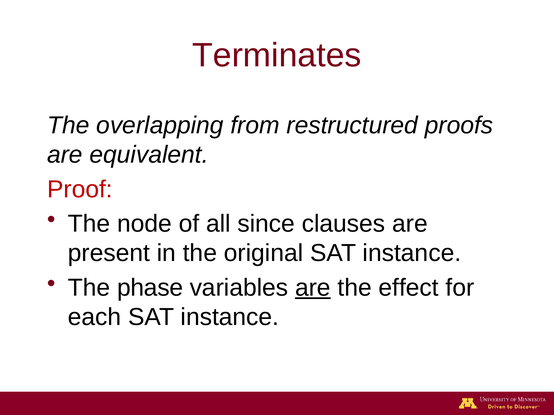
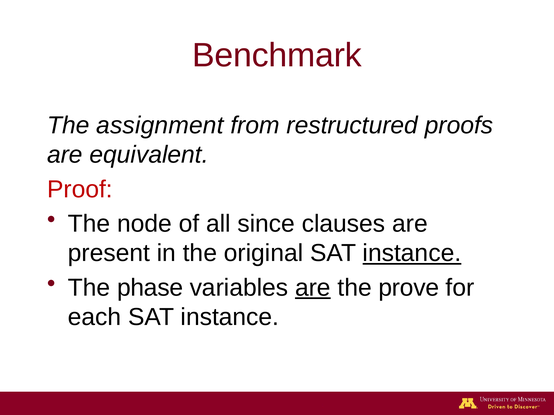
Terminates: Terminates -> Benchmark (277, 55)
overlapping: overlapping -> assignment (160, 125)
instance underline: none -> present (412, 254)
effect: effect -> prove (409, 288)
